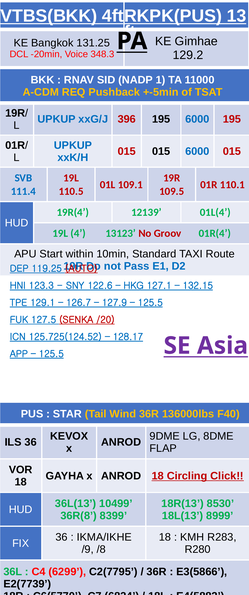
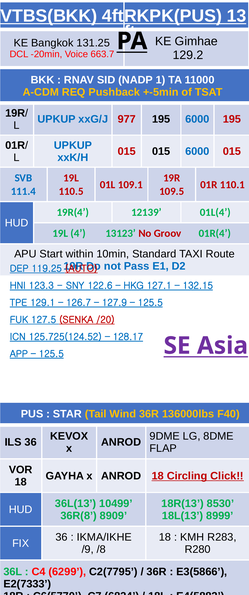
348.3: 348.3 -> 663.7 (102, 54)
396: 396 -> 977 (127, 119)
8399: 8399 -> 8909 (113, 516)
E2(7739: E2(7739 -> E2(7333 (27, 585)
